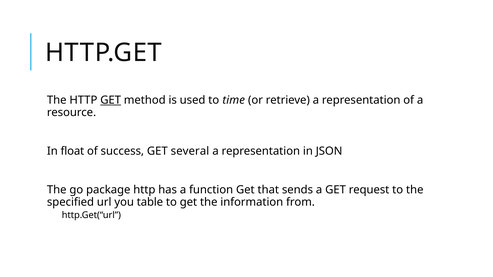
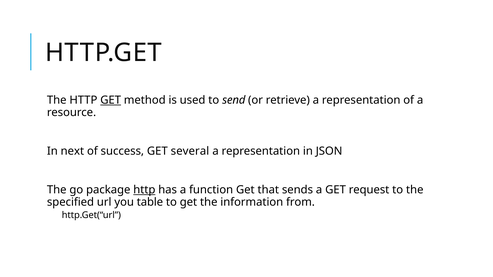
time: time -> send (234, 100)
float: float -> next (72, 151)
http underline: none -> present (144, 190)
